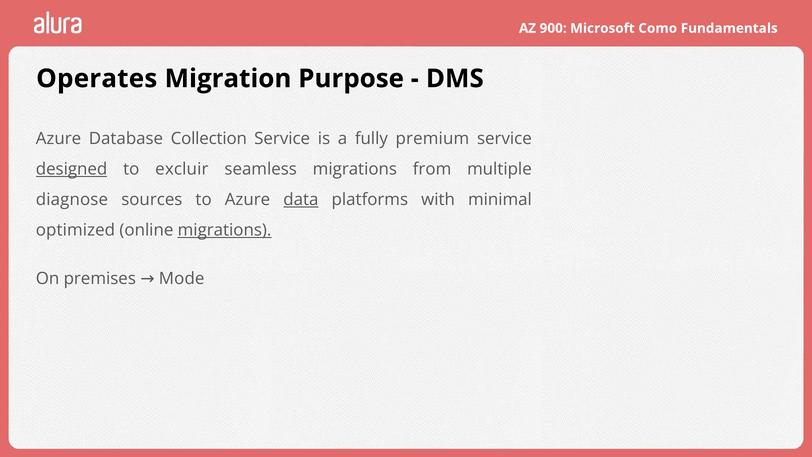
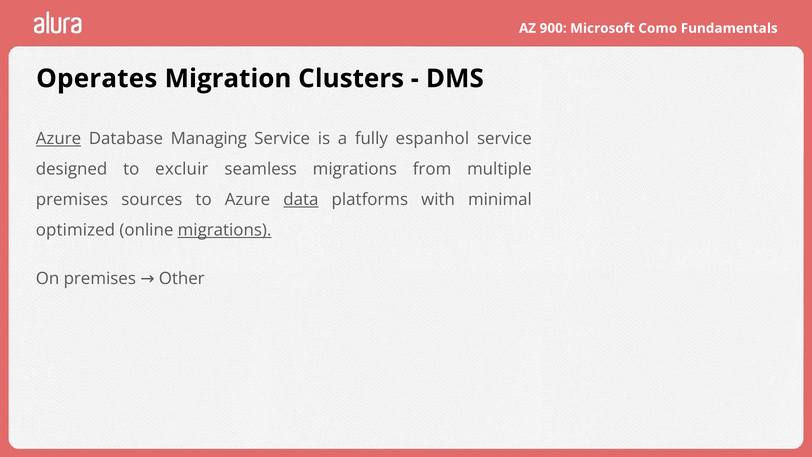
Purpose: Purpose -> Clusters (351, 79)
Azure underline: none -> present (58, 139)
Collection: Collection -> Managing (209, 139)
premium: premium -> espanhol (432, 139)
designed underline: present -> none (72, 169)
diagnose: diagnose -> premises (72, 200)
Mode: Mode -> Other (182, 278)
